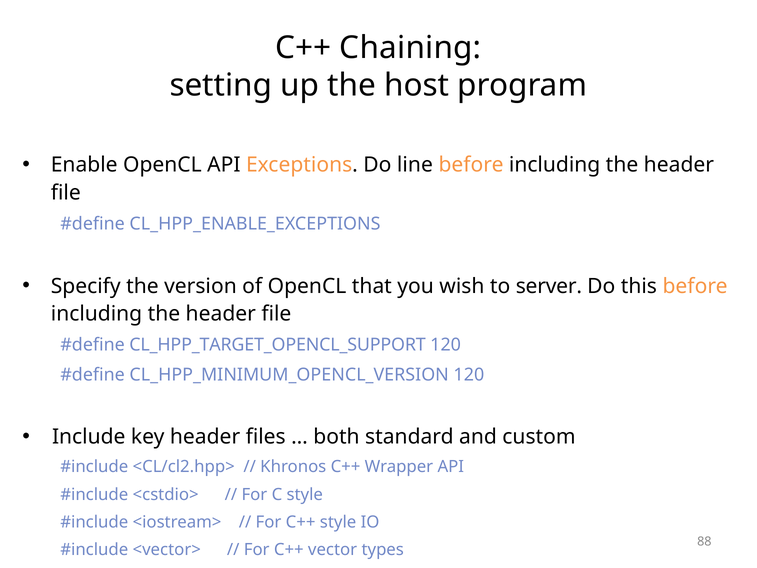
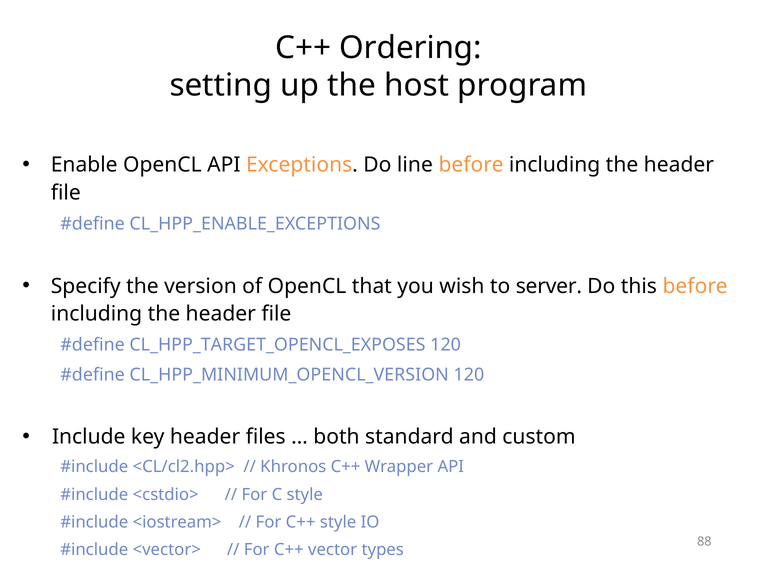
Chaining: Chaining -> Ordering (411, 48)
CL_HPP_TARGET_OPENCL_SUPPORT: CL_HPP_TARGET_OPENCL_SUPPORT -> CL_HPP_TARGET_OPENCL_EXPOSES (277, 345)
